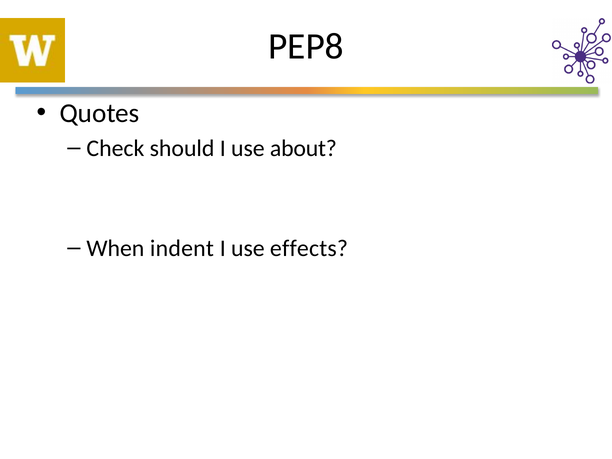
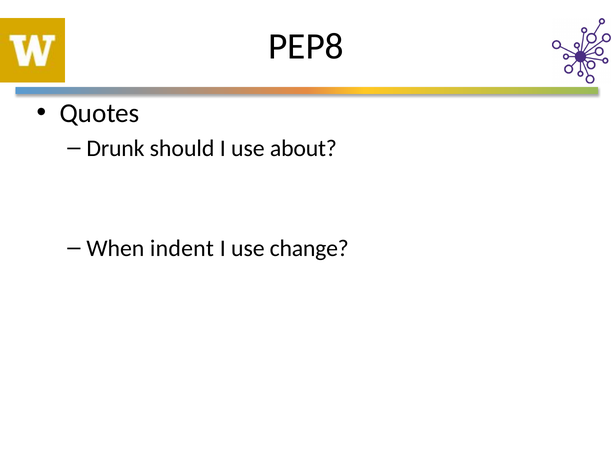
Check: Check -> Drunk (115, 148)
effects: effects -> change (309, 248)
